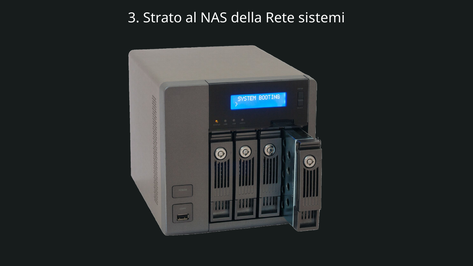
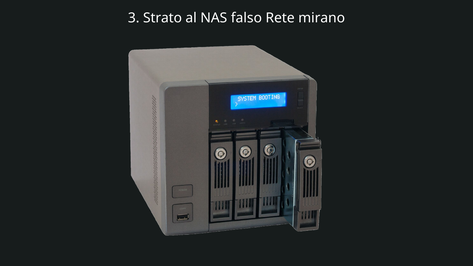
della: della -> falso (246, 18)
sistemi: sistemi -> mirano (322, 18)
